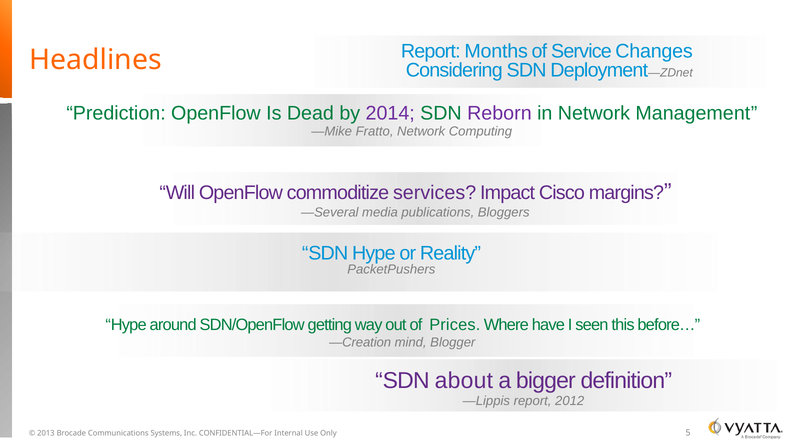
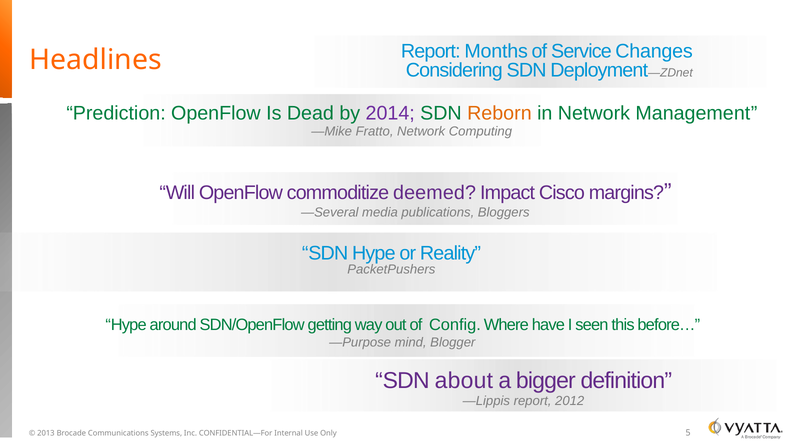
Reborn colour: purple -> orange (499, 113)
services: services -> deemed (435, 193)
Prices: Prices -> Config (455, 325)
—Creation: —Creation -> —Purpose (360, 342)
